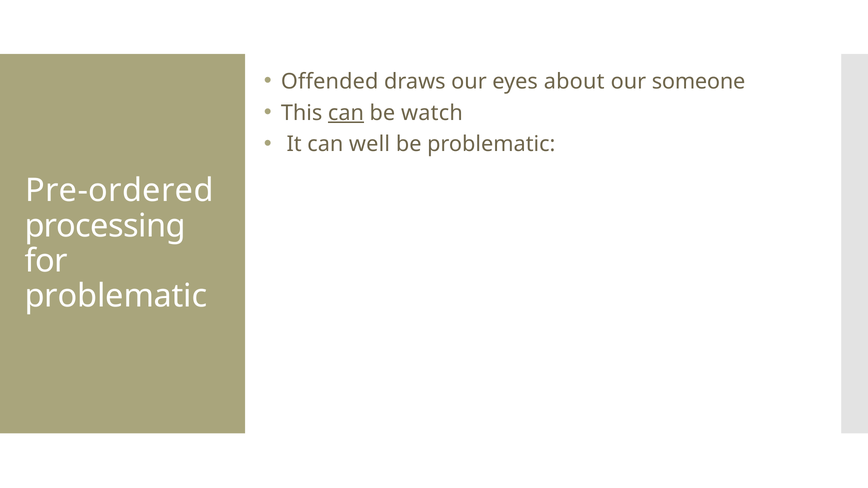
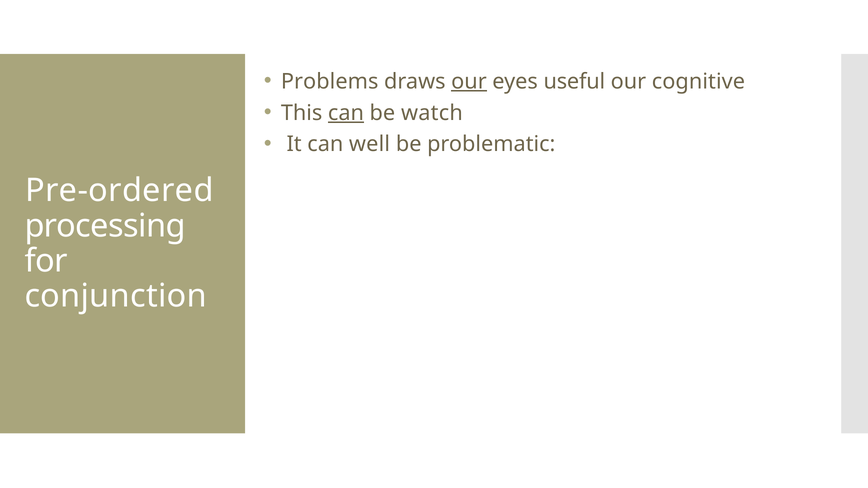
Offended: Offended -> Problems (330, 81)
our underline: none -> present (469, 81)
about: about -> useful (574, 81)
someone: someone -> cognitive (698, 81)
problematic: problematic -> conjunction (116, 296)
